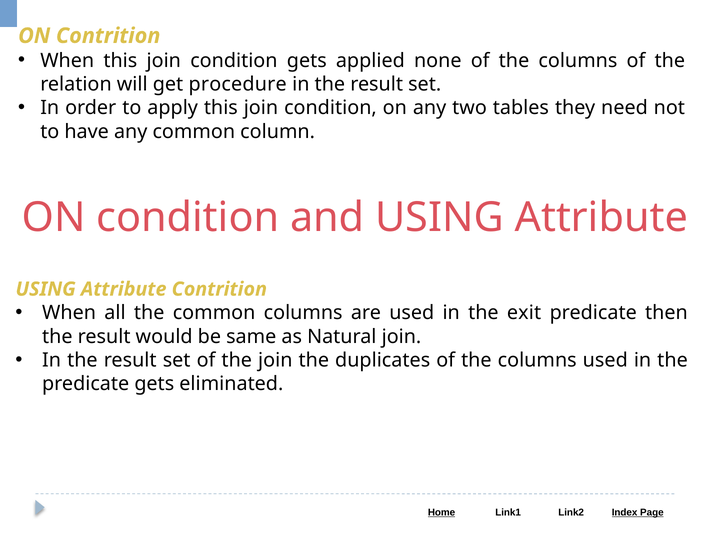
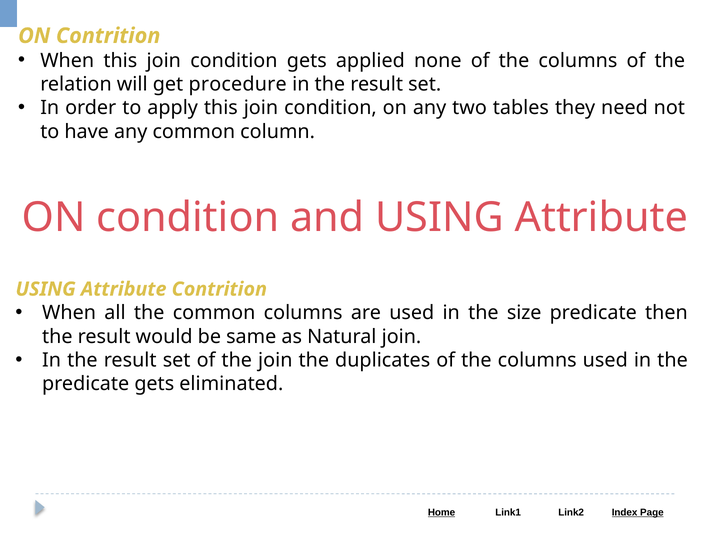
exit: exit -> size (524, 313)
